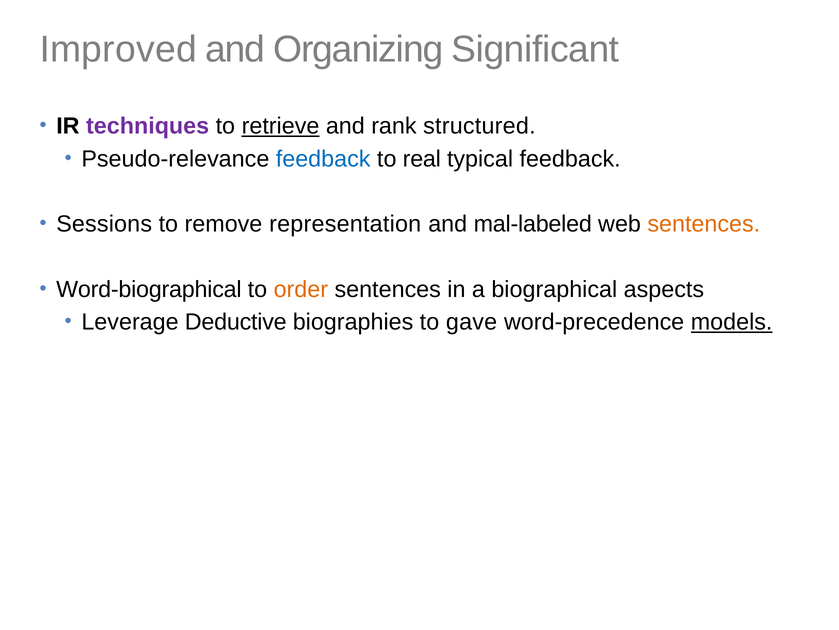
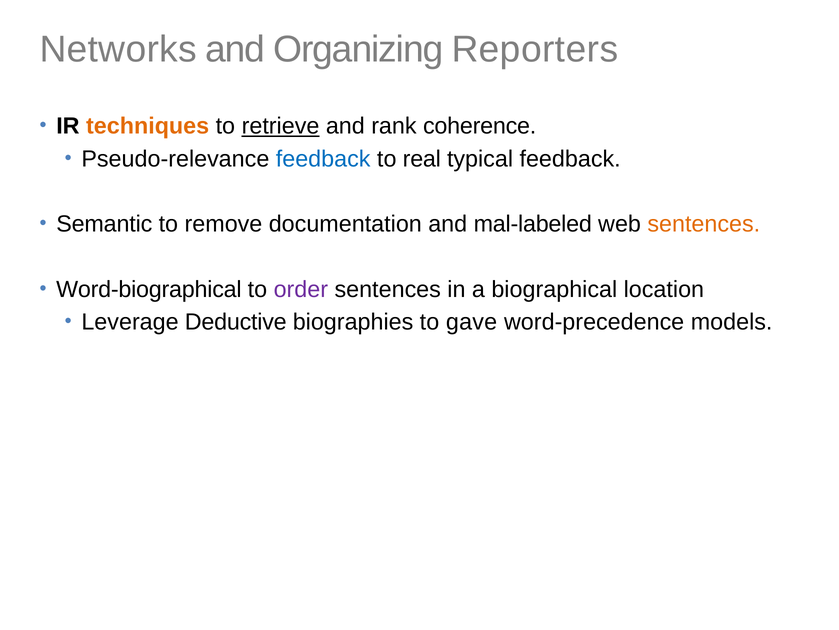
Improved: Improved -> Networks (118, 50)
Significant: Significant -> Reporters (535, 50)
techniques colour: purple -> orange (148, 126)
structured: structured -> coherence (480, 126)
Sessions: Sessions -> Semantic (104, 224)
representation: representation -> documentation (345, 224)
order colour: orange -> purple (301, 289)
aspects: aspects -> location (664, 289)
models underline: present -> none (732, 322)
